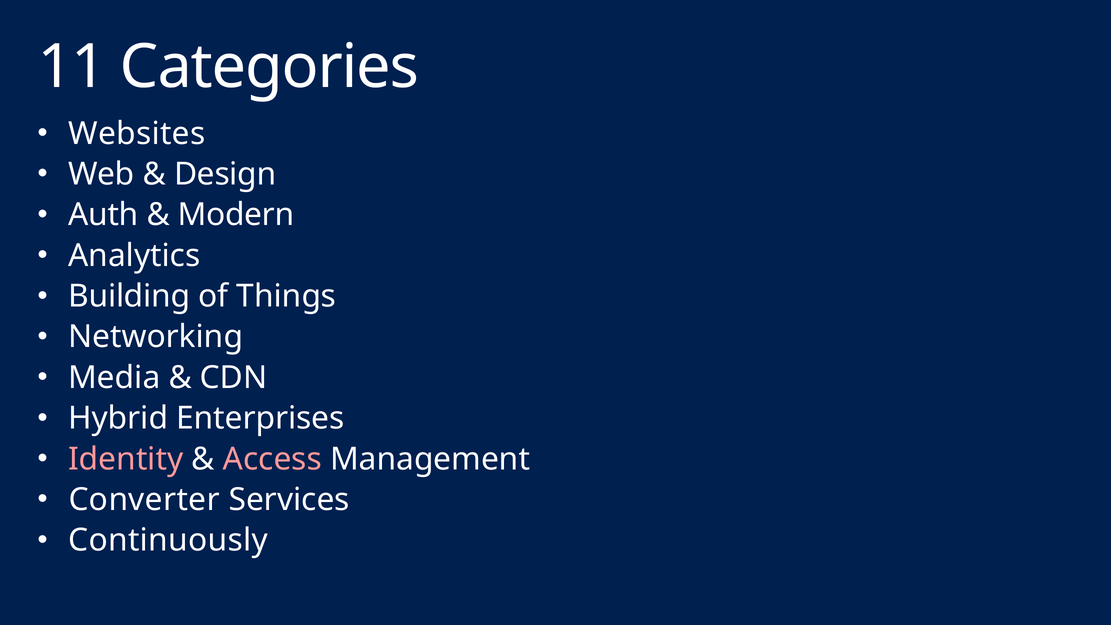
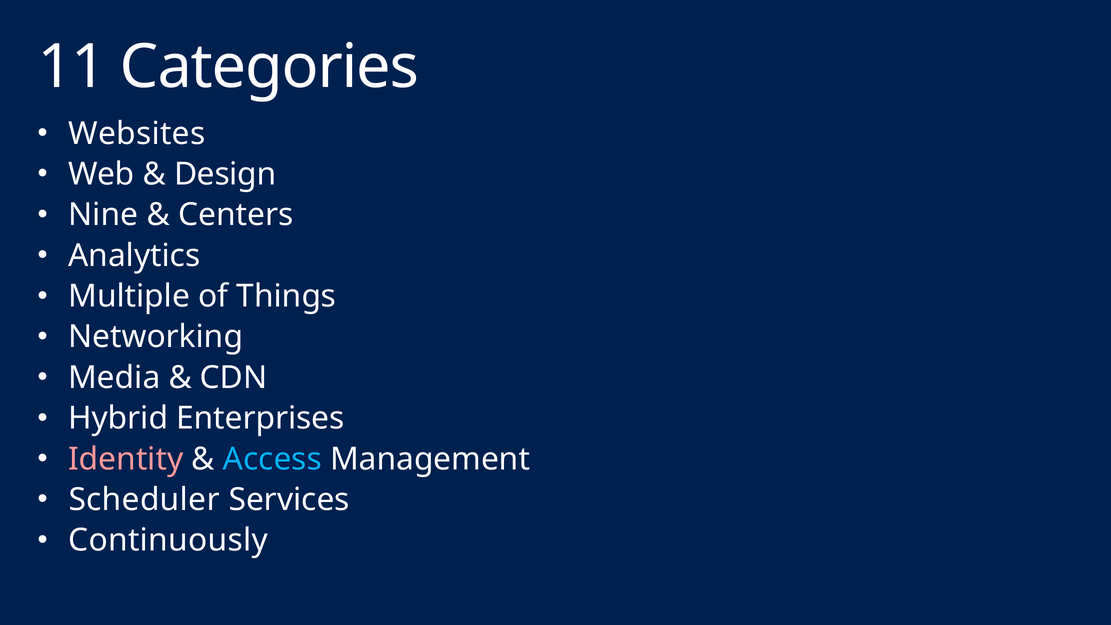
Auth: Auth -> Nine (103, 215)
Modern: Modern -> Centers (236, 215)
Building: Building -> Multiple (129, 296)
Access colour: pink -> light blue (272, 459)
Converter: Converter -> Scheduler (144, 500)
